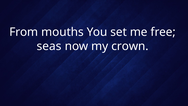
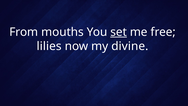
set underline: none -> present (119, 32)
seas: seas -> lilies (49, 46)
crown: crown -> divine (130, 46)
